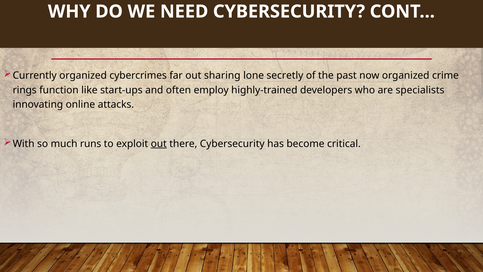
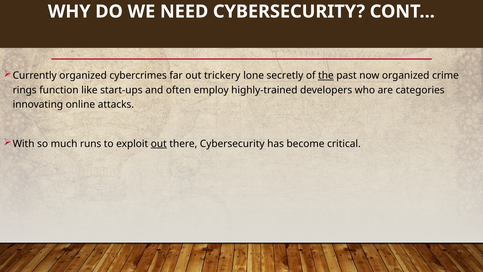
sharing: sharing -> trickery (222, 76)
the underline: none -> present (326, 76)
specialists: specialists -> categories (420, 90)
